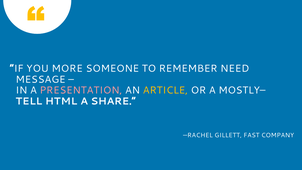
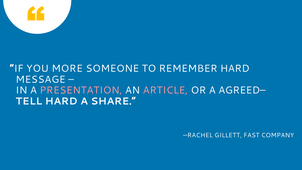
REMEMBER NEED: NEED -> HARD (235, 69)
ARTICLE colour: yellow -> pink (165, 90)
MOSTLY–: MOSTLY– -> AGREED– (242, 90)
TELL HTML: HTML -> HARD (61, 101)
